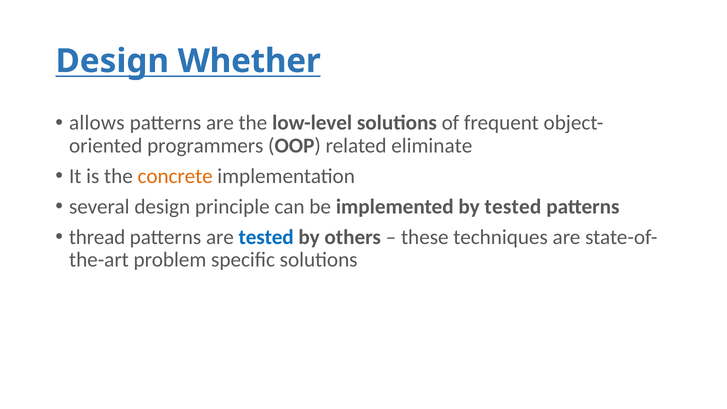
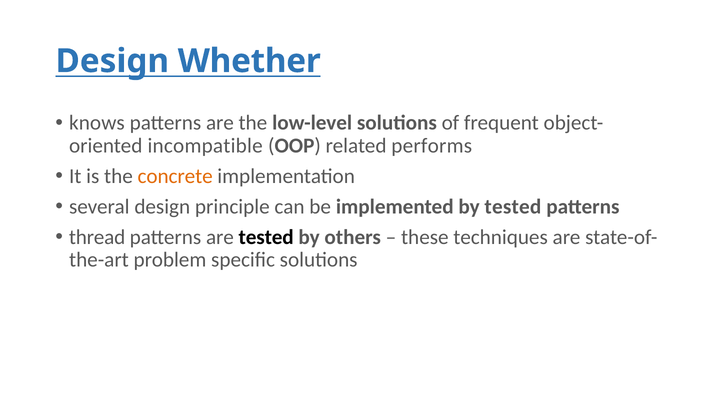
allows: allows -> knows (97, 123)
programmers: programmers -> incompatible (205, 146)
eliminate: eliminate -> performs (432, 146)
tested colour: blue -> black (266, 237)
